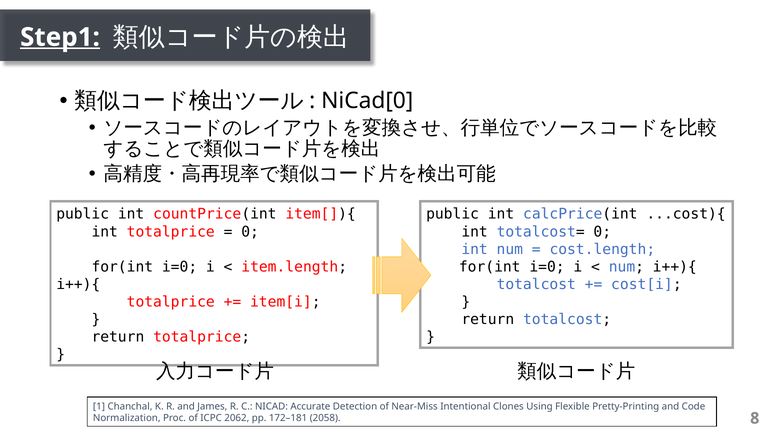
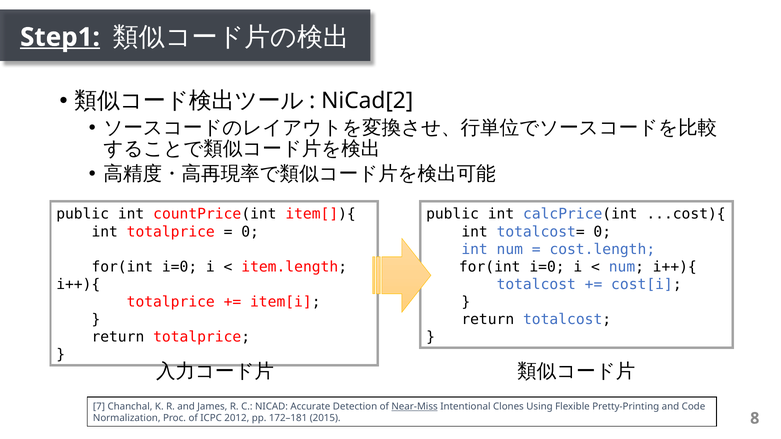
NiCad[0: NiCad[0 -> NiCad[2 (367, 101)
1: 1 -> 7 (99, 407)
Near-Miss underline: none -> present (415, 407)
2062: 2062 -> 2012 (237, 418)
2058: 2058 -> 2015 (325, 418)
